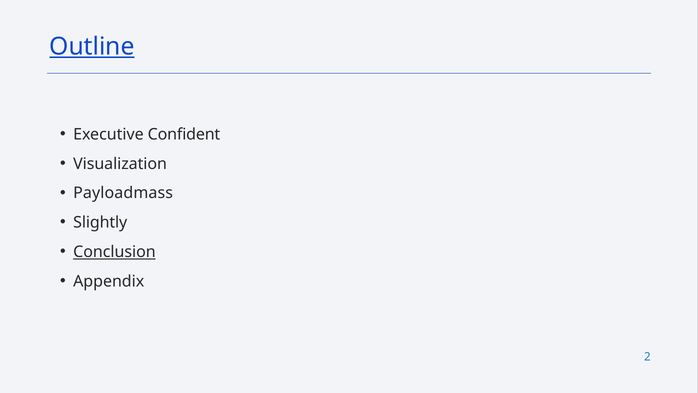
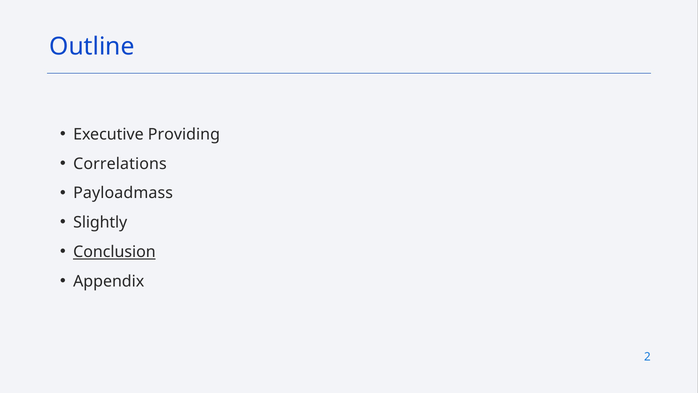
Outline underline: present -> none (92, 47)
Confident: Confident -> Providing (184, 134)
Visualization: Visualization -> Correlations (120, 164)
